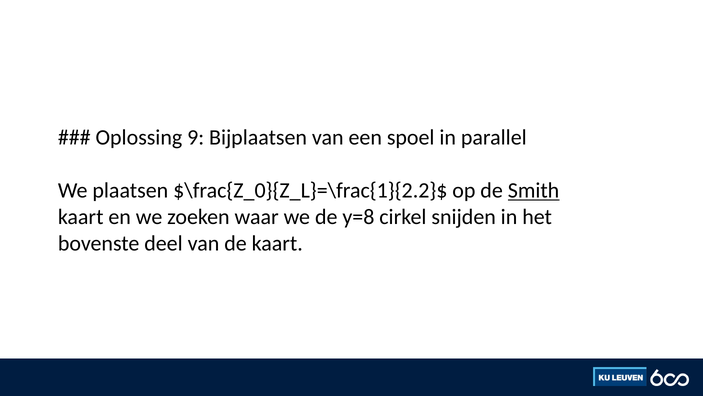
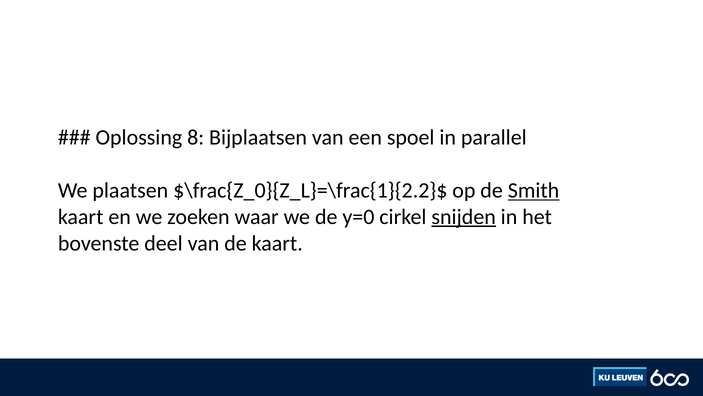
9: 9 -> 8 (196, 137)
y=8: y=8 -> y=0 (358, 217)
snijden underline: none -> present (464, 217)
